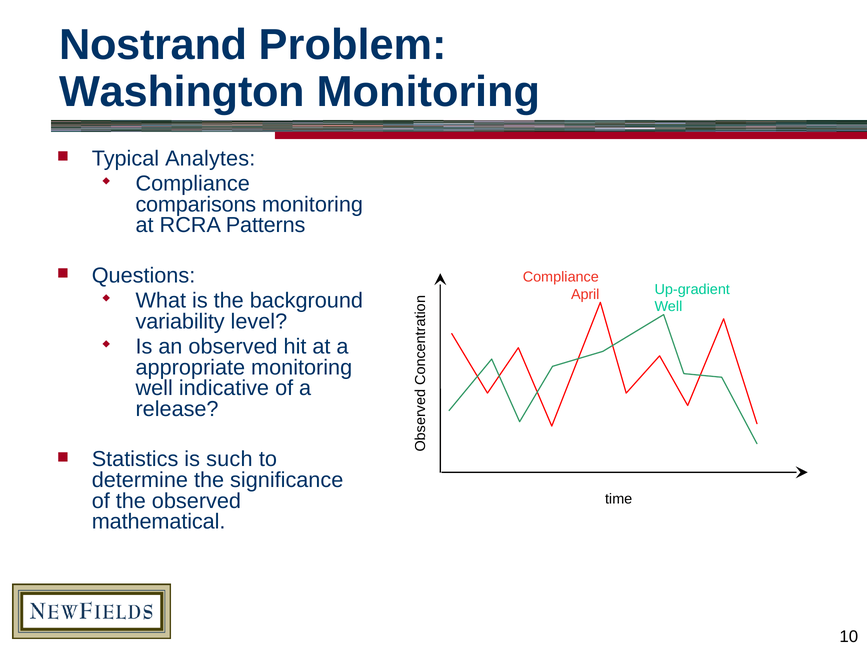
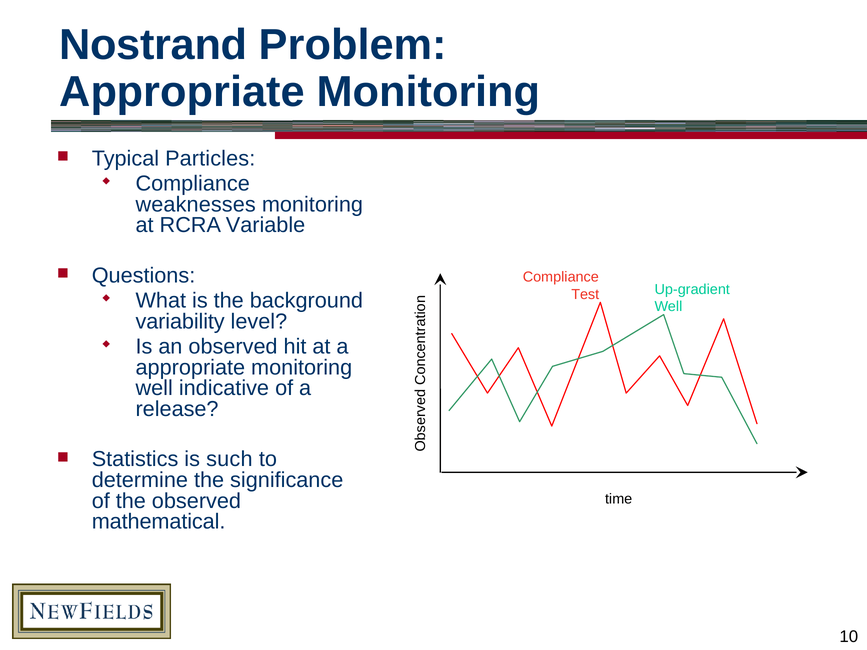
Washington: Washington -> Appropriate (182, 92)
Analytes: Analytes -> Particles (210, 158)
comparisons: comparisons -> weaknesses (196, 204)
Patterns: Patterns -> Variable (266, 225)
April: April -> Test (585, 295)
